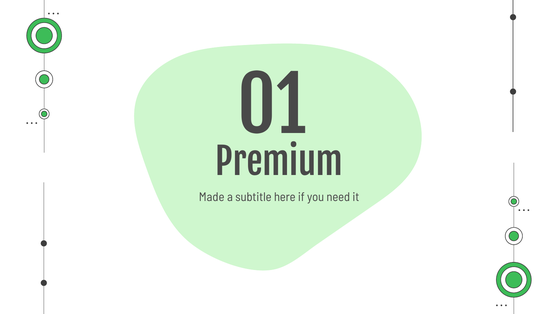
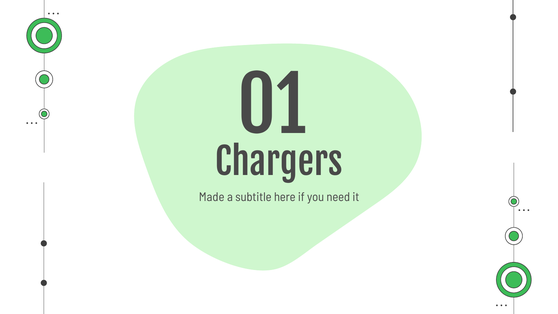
Premium: Premium -> Chargers (279, 163)
